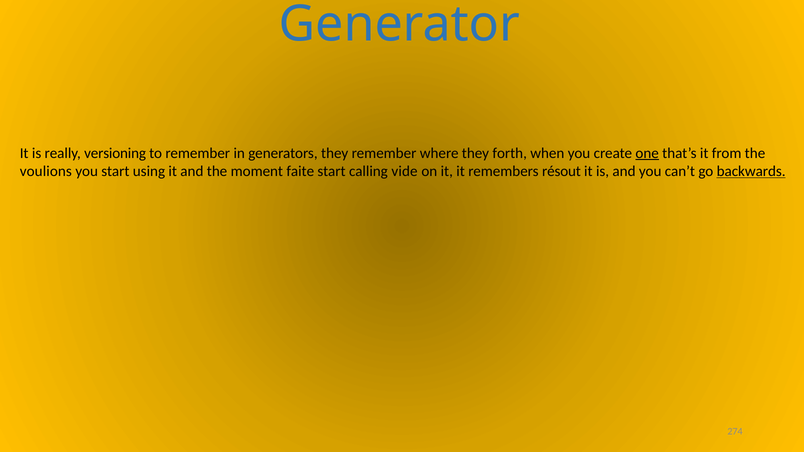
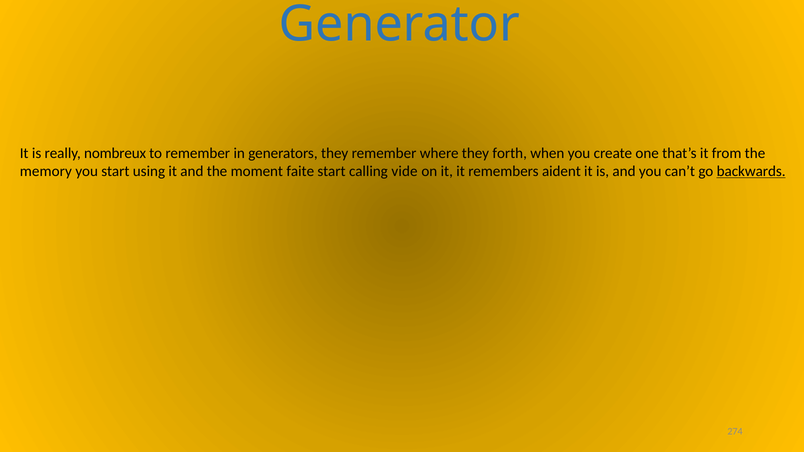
versioning: versioning -> nombreux (115, 153)
one underline: present -> none (647, 153)
voulions: voulions -> memory (46, 171)
résout: résout -> aident (561, 171)
